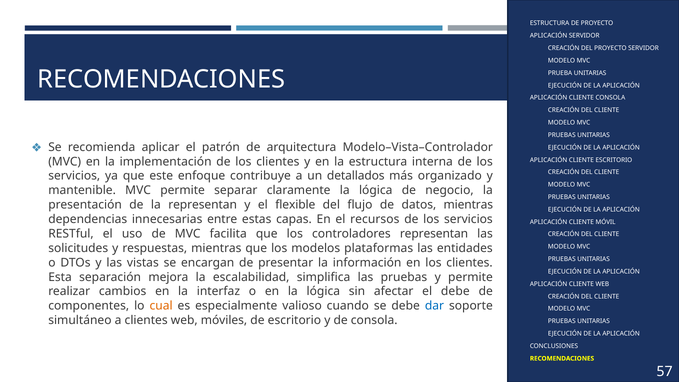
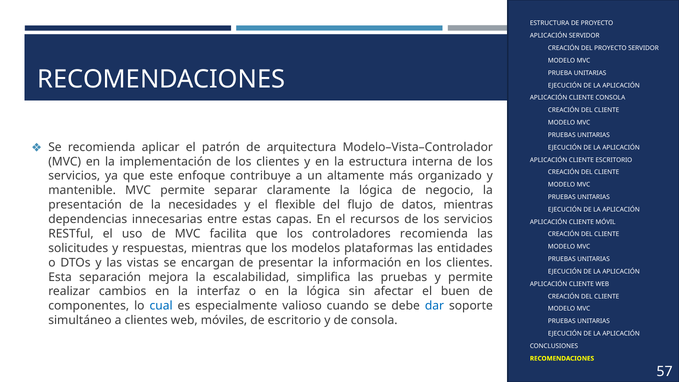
detallados: detallados -> altamente (356, 176)
la representan: representan -> necesidades (203, 205)
controladores representan: representan -> recomienda (434, 234)
el debe: debe -> buen (455, 291)
cual colour: orange -> blue (161, 306)
